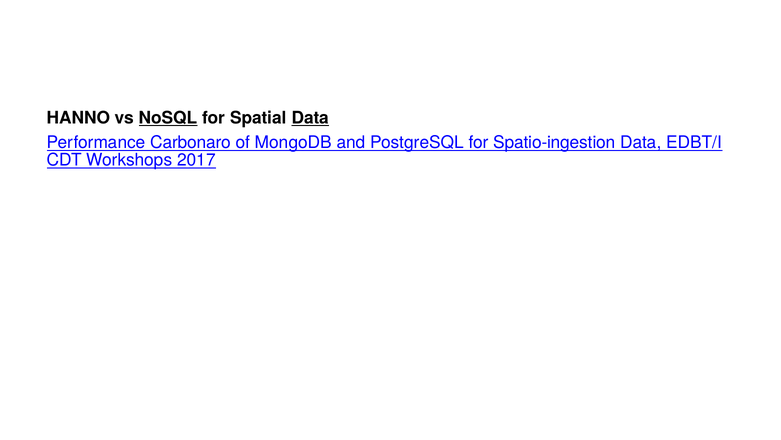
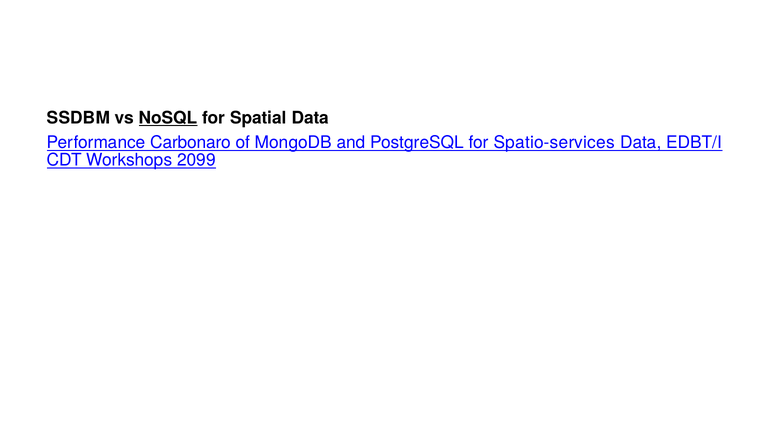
HANNO: HANNO -> SSDBM (78, 118)
Data underline: present -> none (310, 118)
Spatio-ingestion: Spatio-ingestion -> Spatio-services (554, 142)
2017: 2017 -> 2099 (196, 160)
